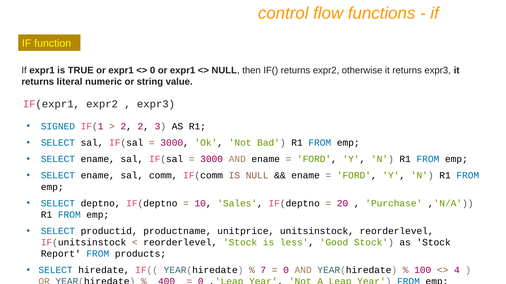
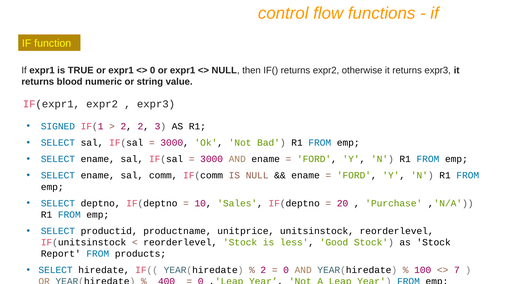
literal: literal -> blood (70, 82)
7: 7 -> 2 (263, 271)
4: 4 -> 7 (457, 271)
